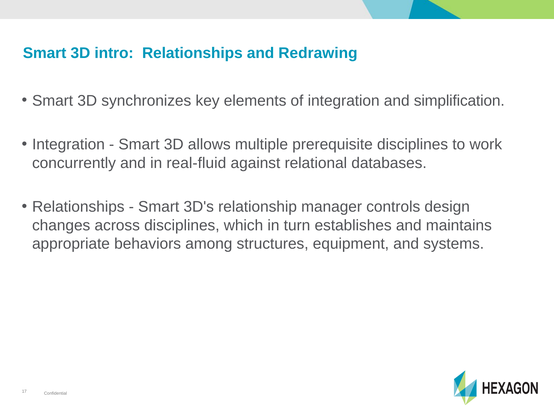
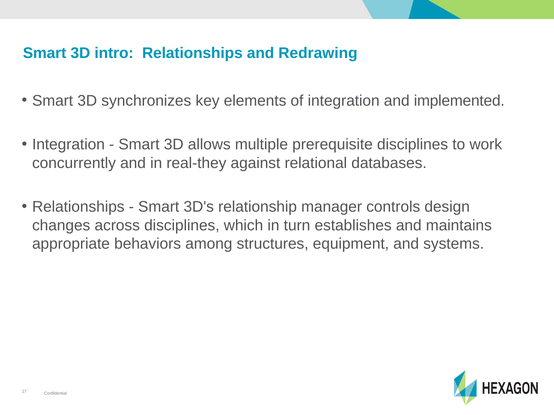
simplification: simplification -> implemented (459, 101)
real-fluid: real-fluid -> real-they (196, 163)
